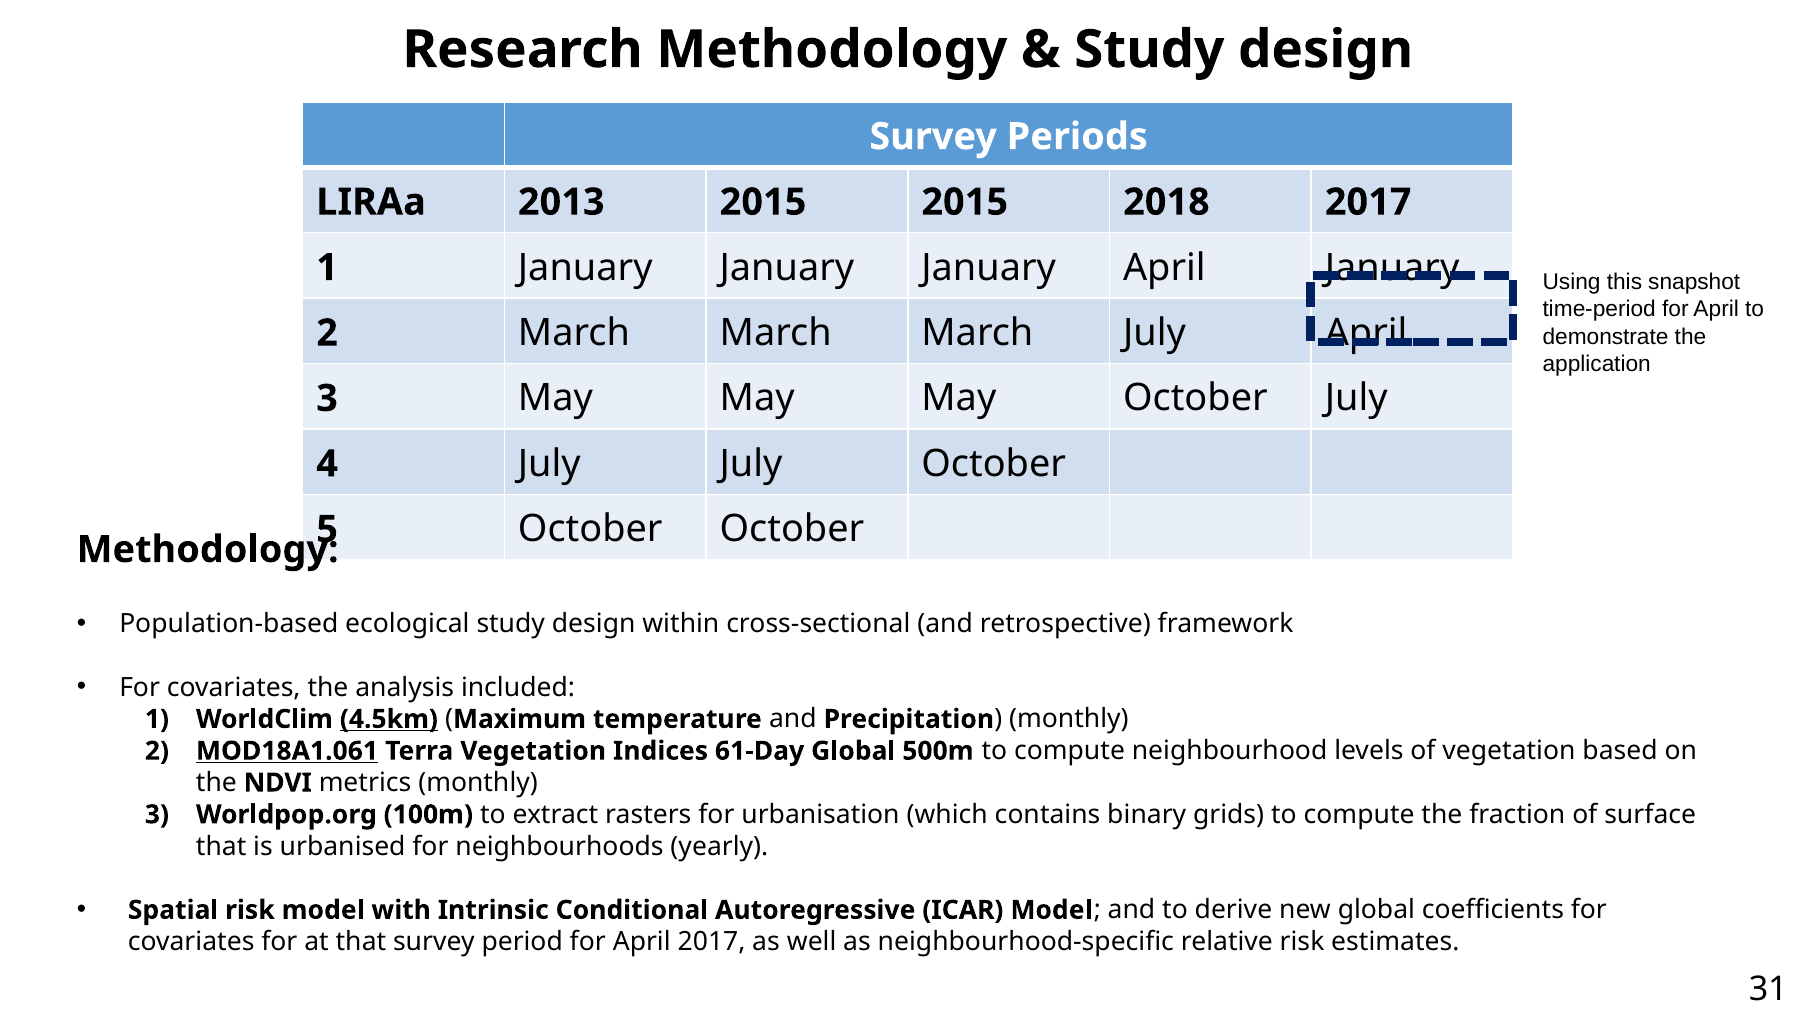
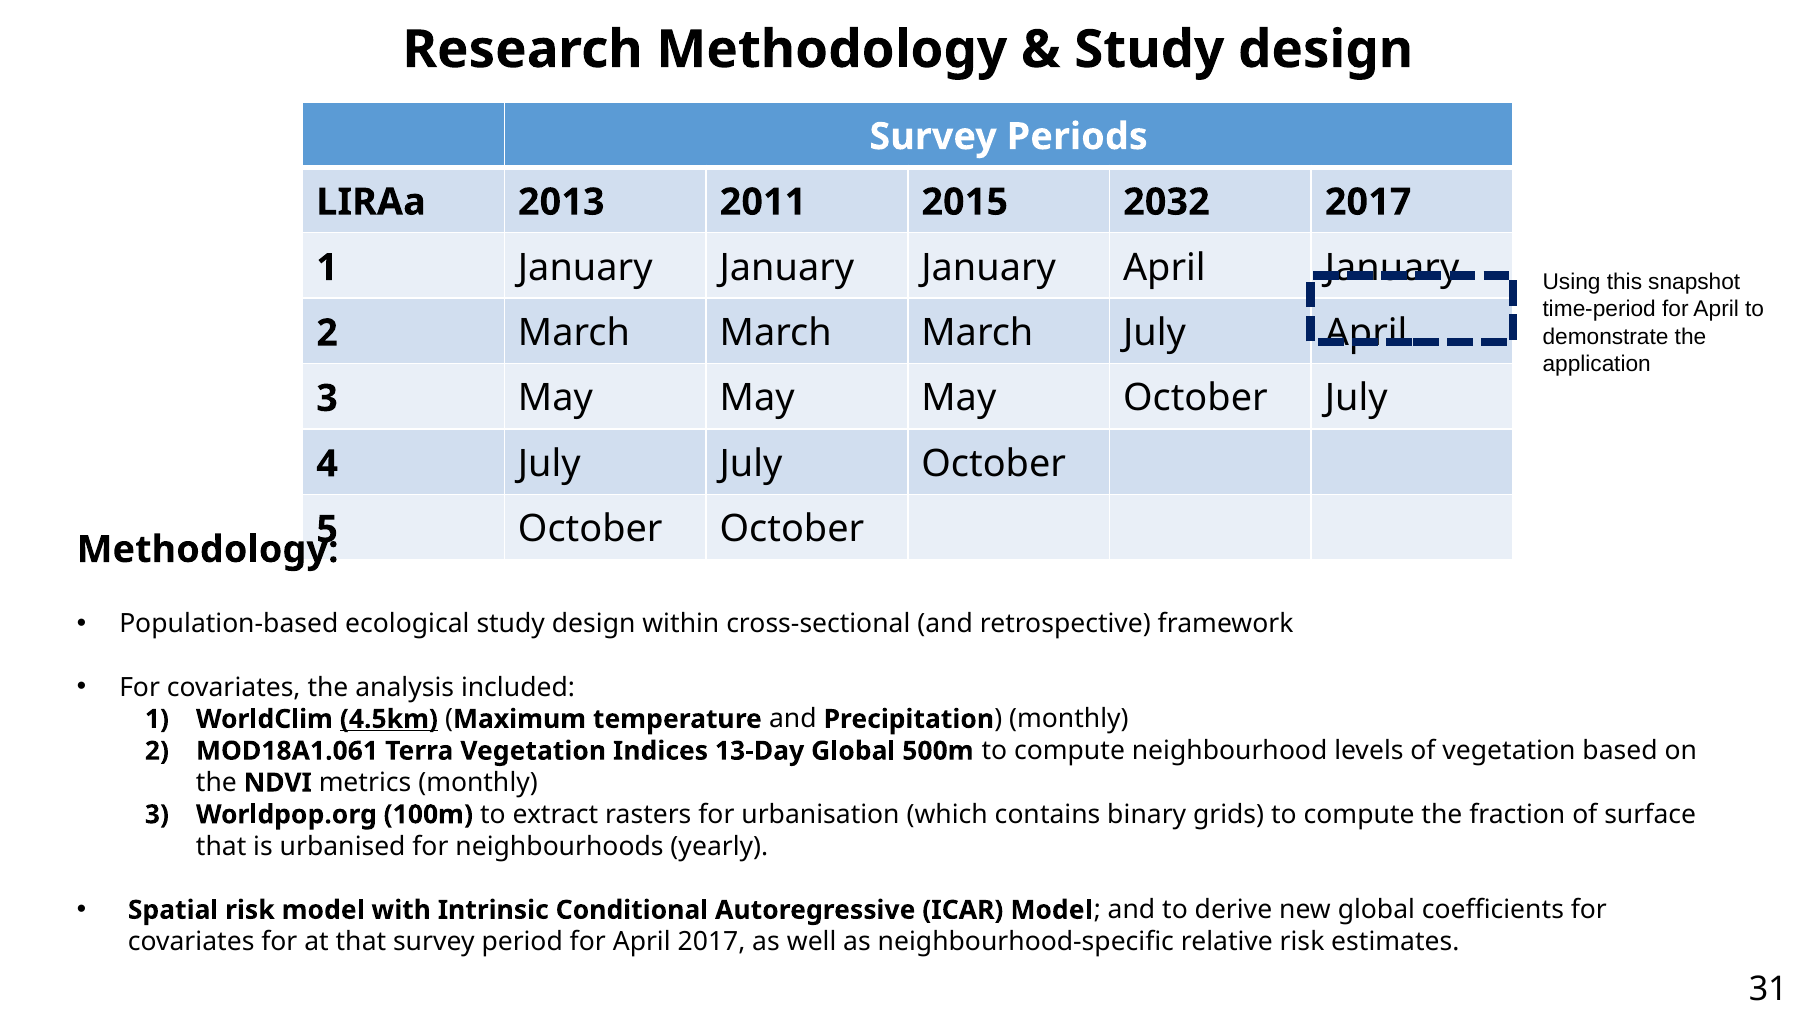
2013 2015: 2015 -> 2011 (763, 202)
2018: 2018 -> 2032 (1166, 202)
MOD18A1.061 underline: present -> none (287, 751)
61-Day: 61-Day -> 13-Day (760, 751)
